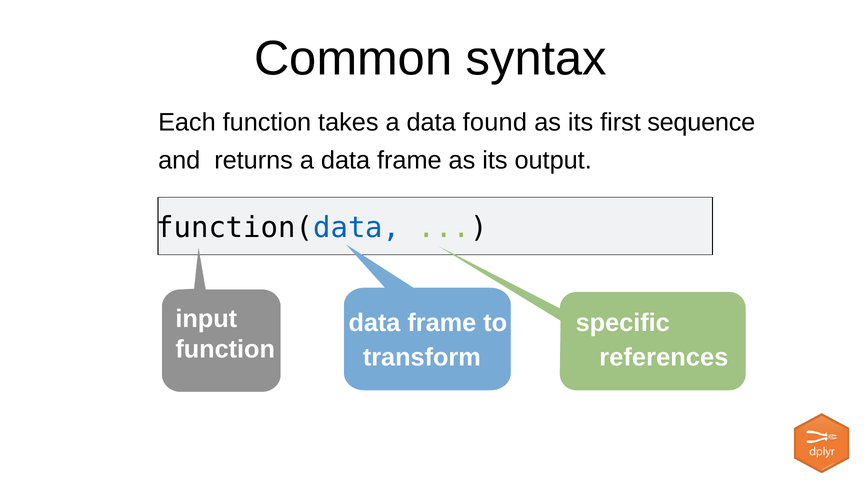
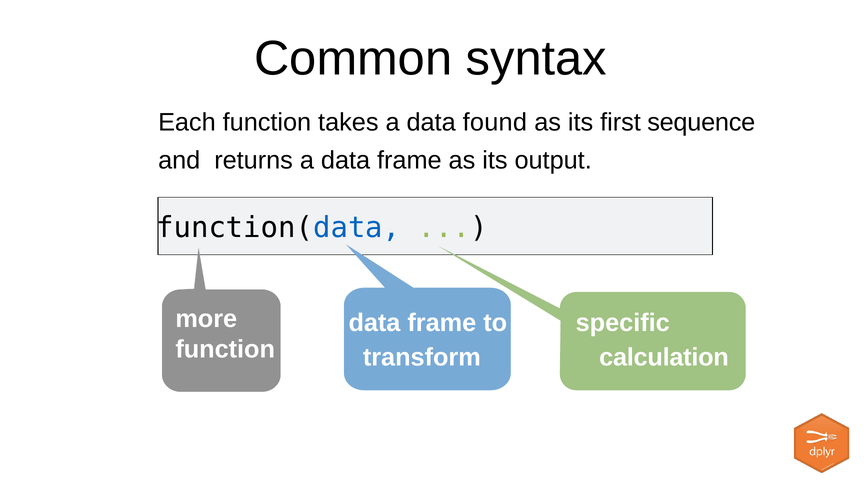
input: input -> more (206, 319)
references: references -> calculation (664, 358)
